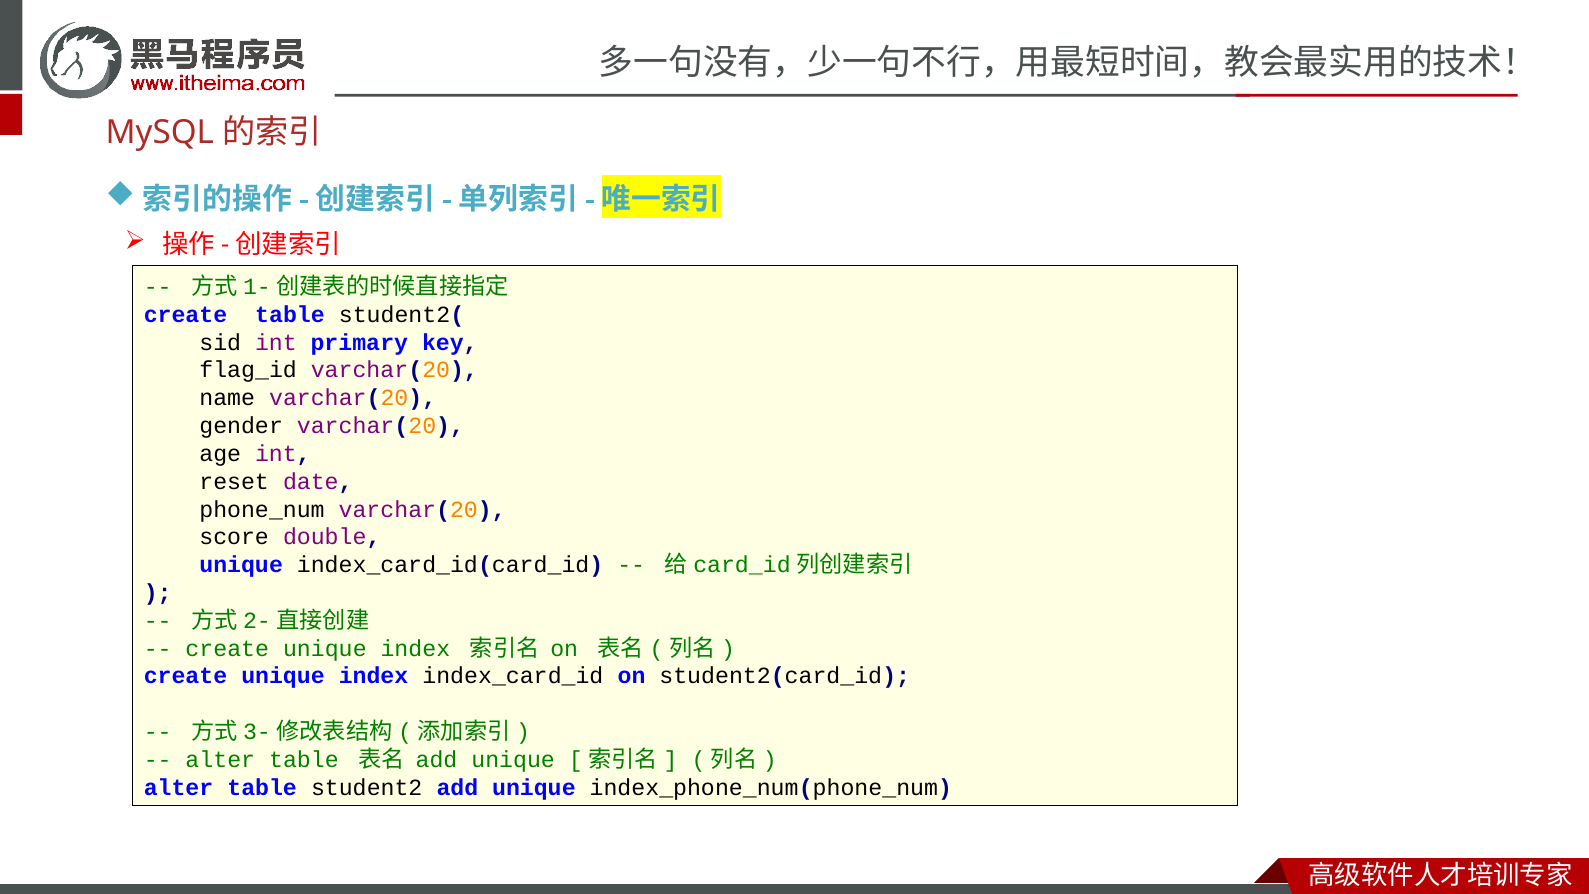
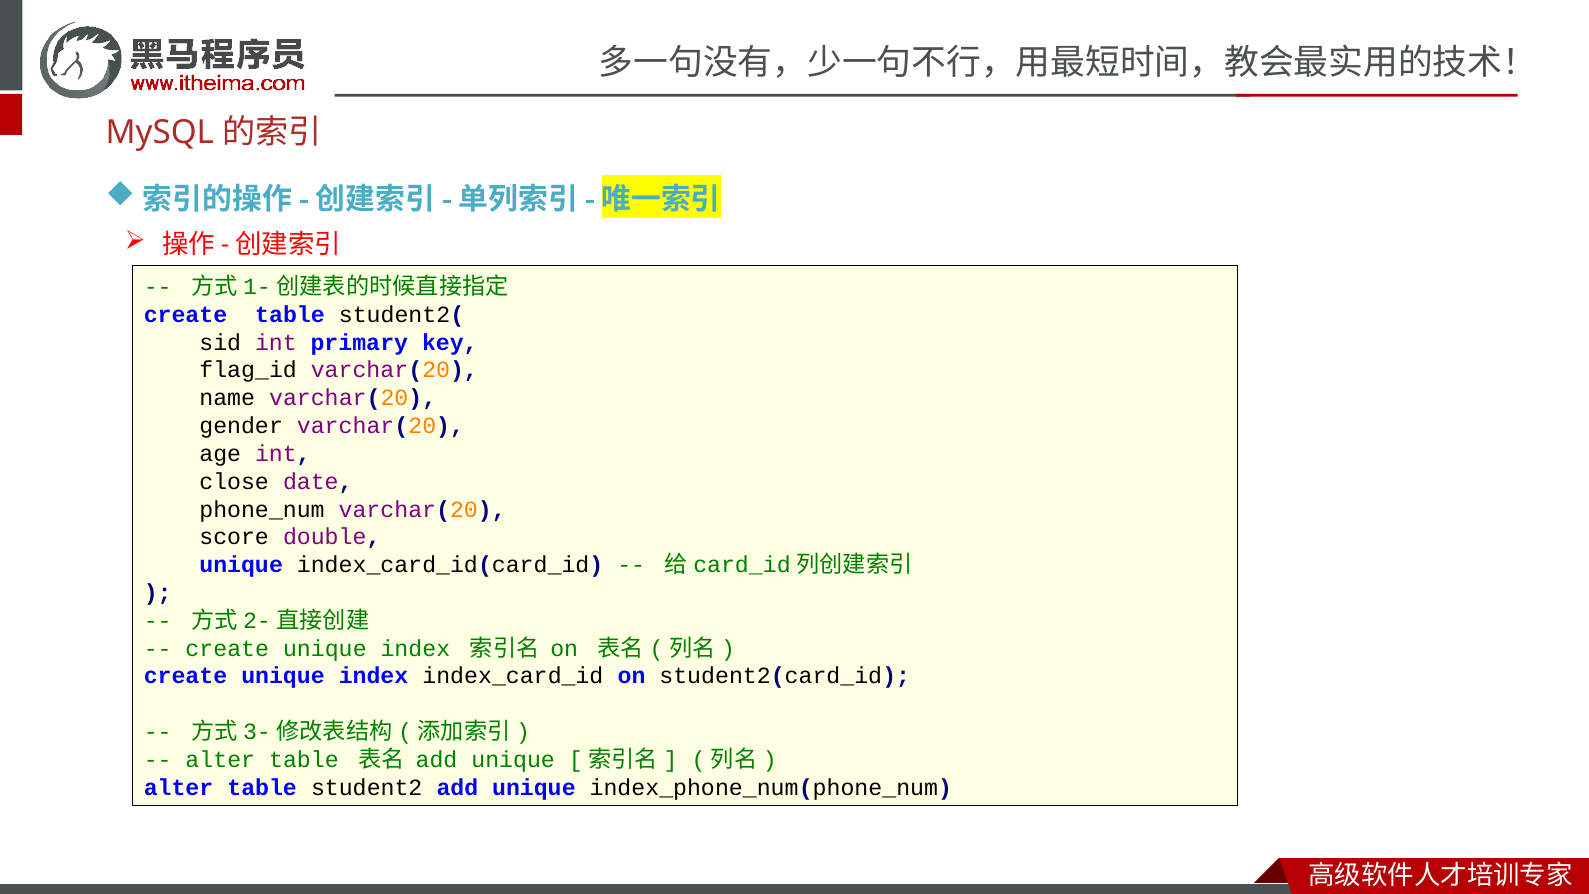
reset: reset -> close (234, 481)
